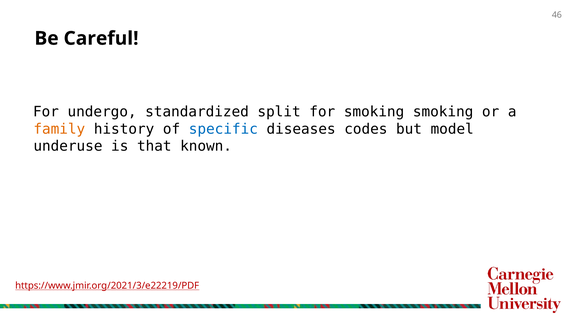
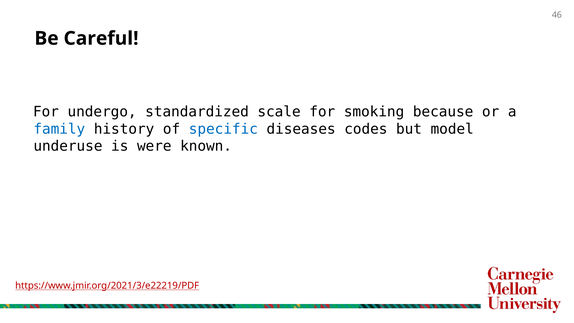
split: split -> scale (279, 112)
smoking smoking: smoking -> because (443, 112)
family colour: orange -> blue (59, 129)
that: that -> were (154, 146)
